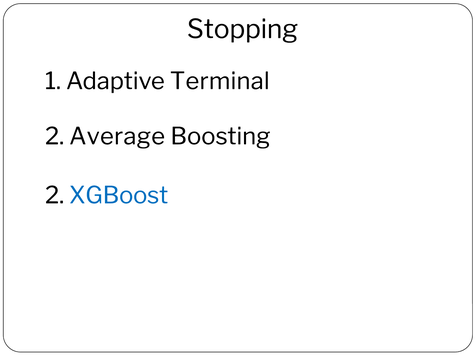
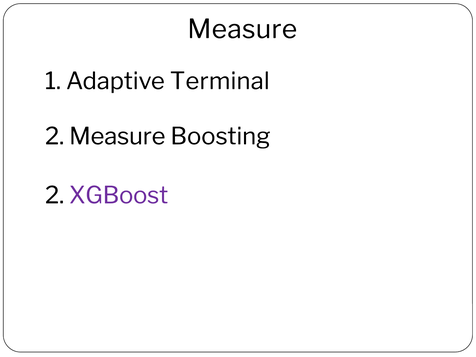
Stopping: Stopping -> Measure (242, 29)
2 Average: Average -> Measure (117, 136)
XGBoost colour: blue -> purple (119, 195)
